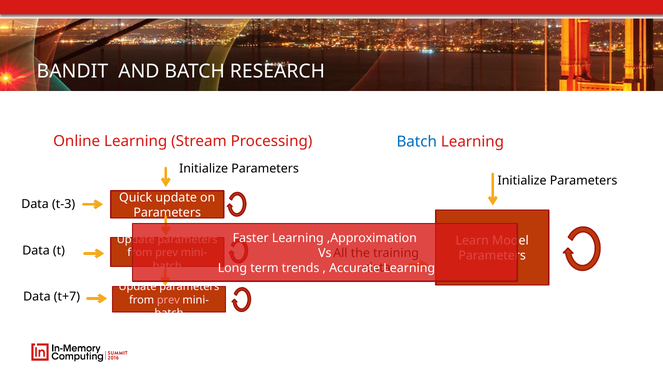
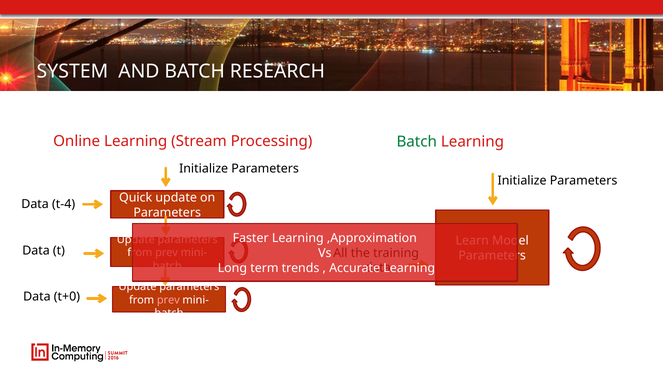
BANDIT: BANDIT -> SYSTEM (72, 71)
Batch colour: blue -> green (417, 142)
t-3: t-3 -> t-4 (64, 204)
t+7: t+7 -> t+0 (67, 297)
